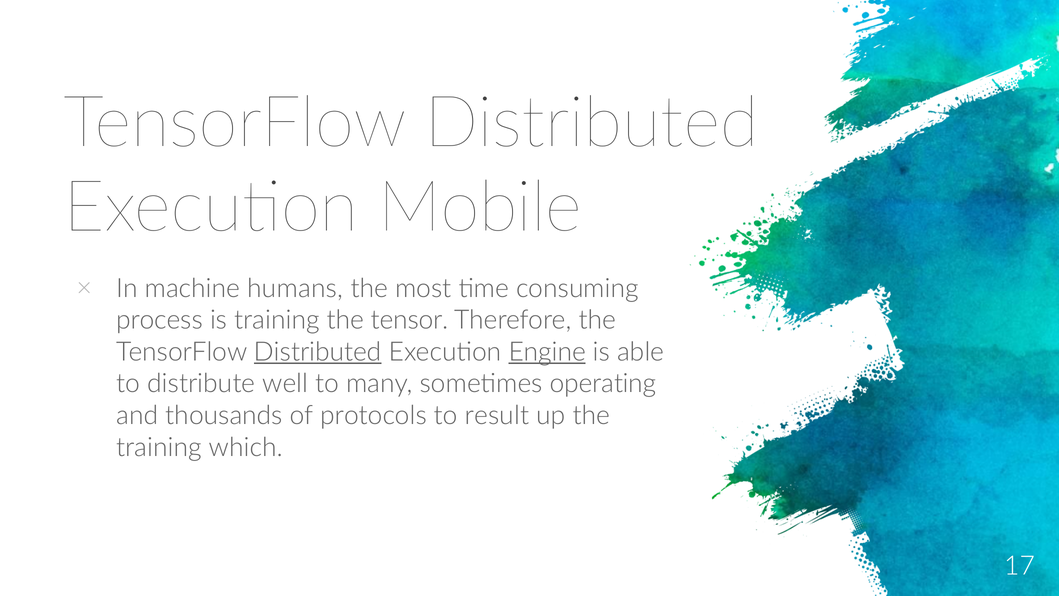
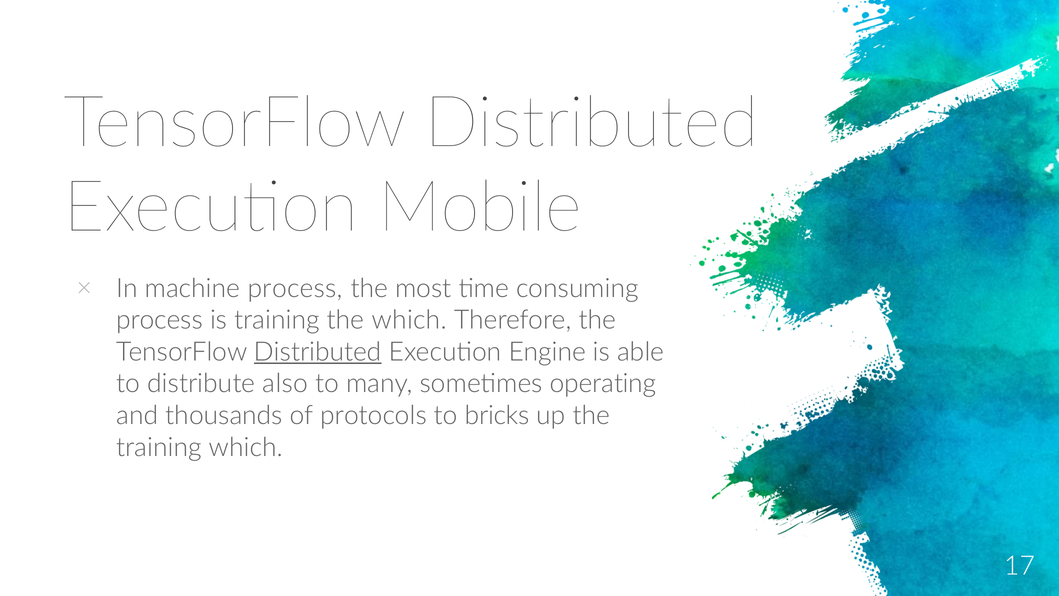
machine humans: humans -> process (295, 288)
the tensor: tensor -> which (409, 320)
Engine underline: present -> none (547, 352)
well: well -> also (285, 384)
result: result -> bricks (497, 415)
